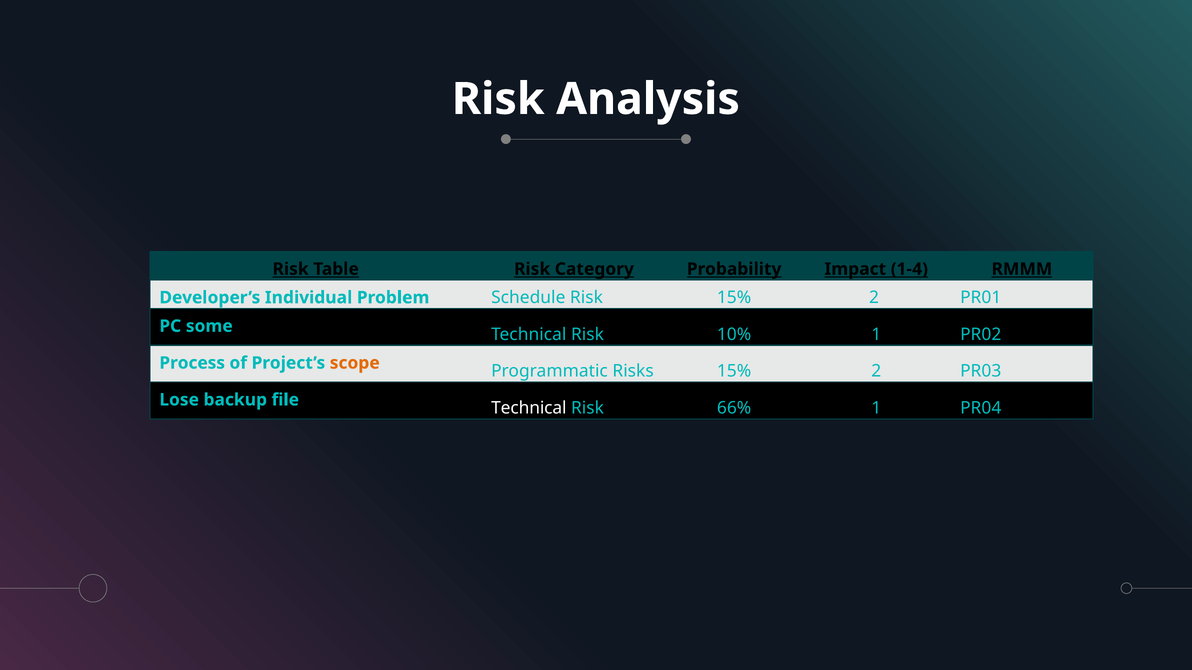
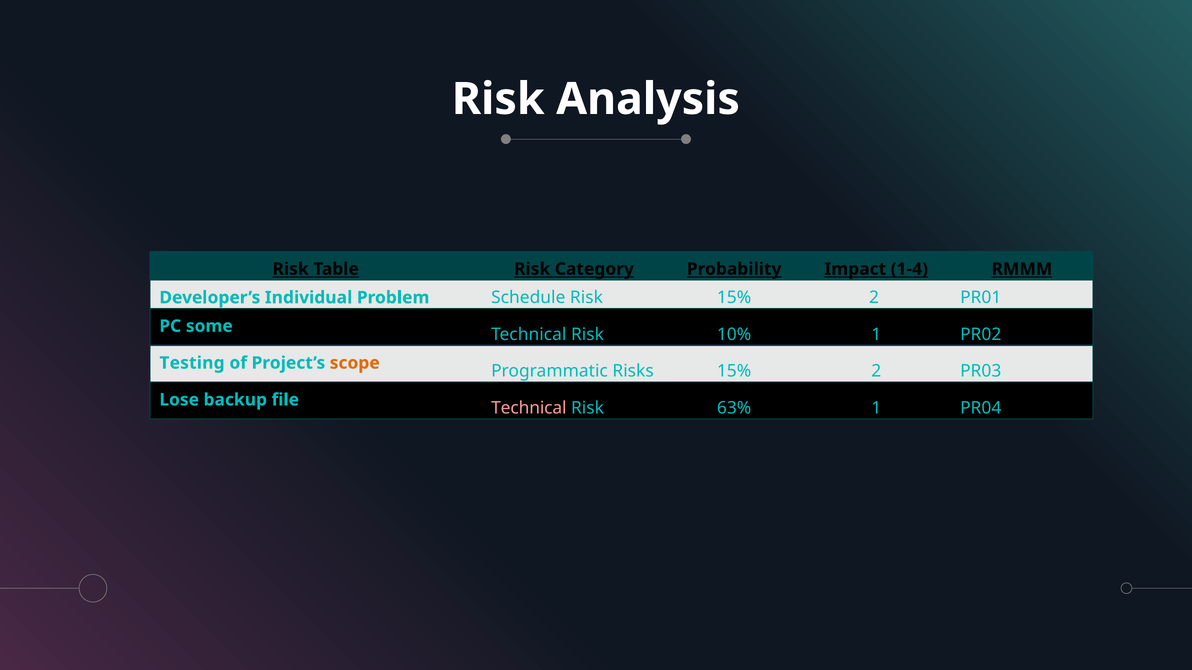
Process: Process -> Testing (192, 363)
Technical colour: white -> pink (529, 408)
66%: 66% -> 63% (734, 408)
